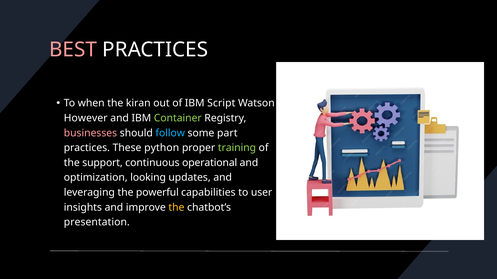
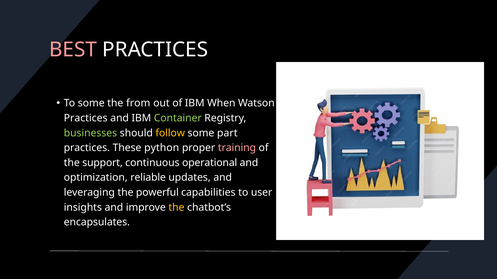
To when: when -> some (91, 103)
kiran: kiran -> from (138, 103)
Script: Script -> When (221, 103)
However: However -> Practices (86, 118)
businesses colour: pink -> light green (90, 133)
follow colour: light blue -> yellow (170, 133)
training colour: light green -> pink (237, 148)
looking: looking -> reliable (148, 178)
presentation: presentation -> encapsulates (97, 223)
